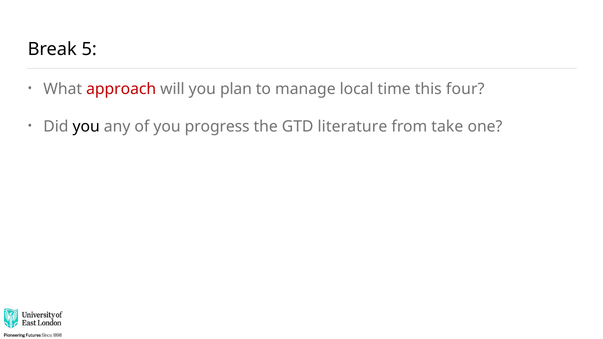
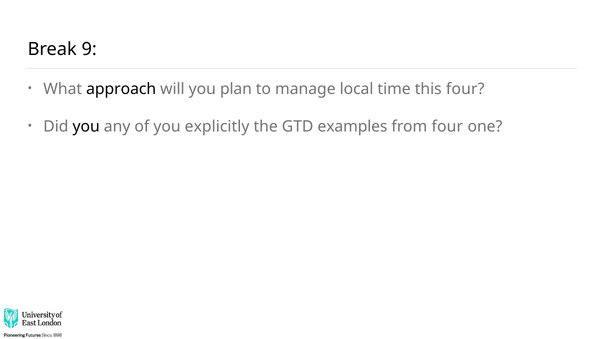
5: 5 -> 9 (89, 49)
approach colour: red -> black (121, 89)
progress: progress -> explicitly (217, 126)
literature: literature -> examples (353, 126)
from take: take -> four (447, 126)
